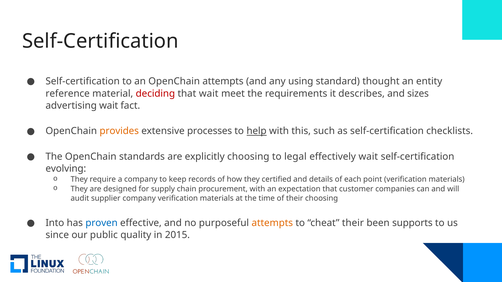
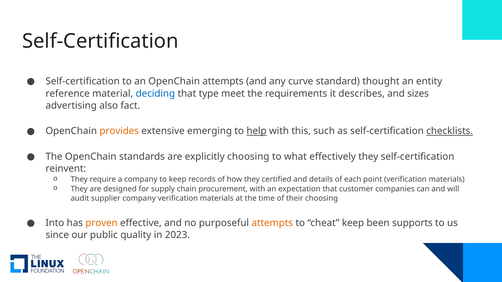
using: using -> curve (301, 81)
deciding colour: red -> blue (155, 94)
that wait: wait -> type (209, 94)
advertising wait: wait -> also (109, 106)
processes: processes -> emerging (210, 131)
checklists underline: none -> present (450, 131)
legal: legal -> what (295, 157)
effectively wait: wait -> they (368, 157)
evolving: evolving -> reinvent (66, 169)
proven colour: blue -> orange (102, 223)
cheat their: their -> keep (353, 223)
2015: 2015 -> 2023 (177, 235)
